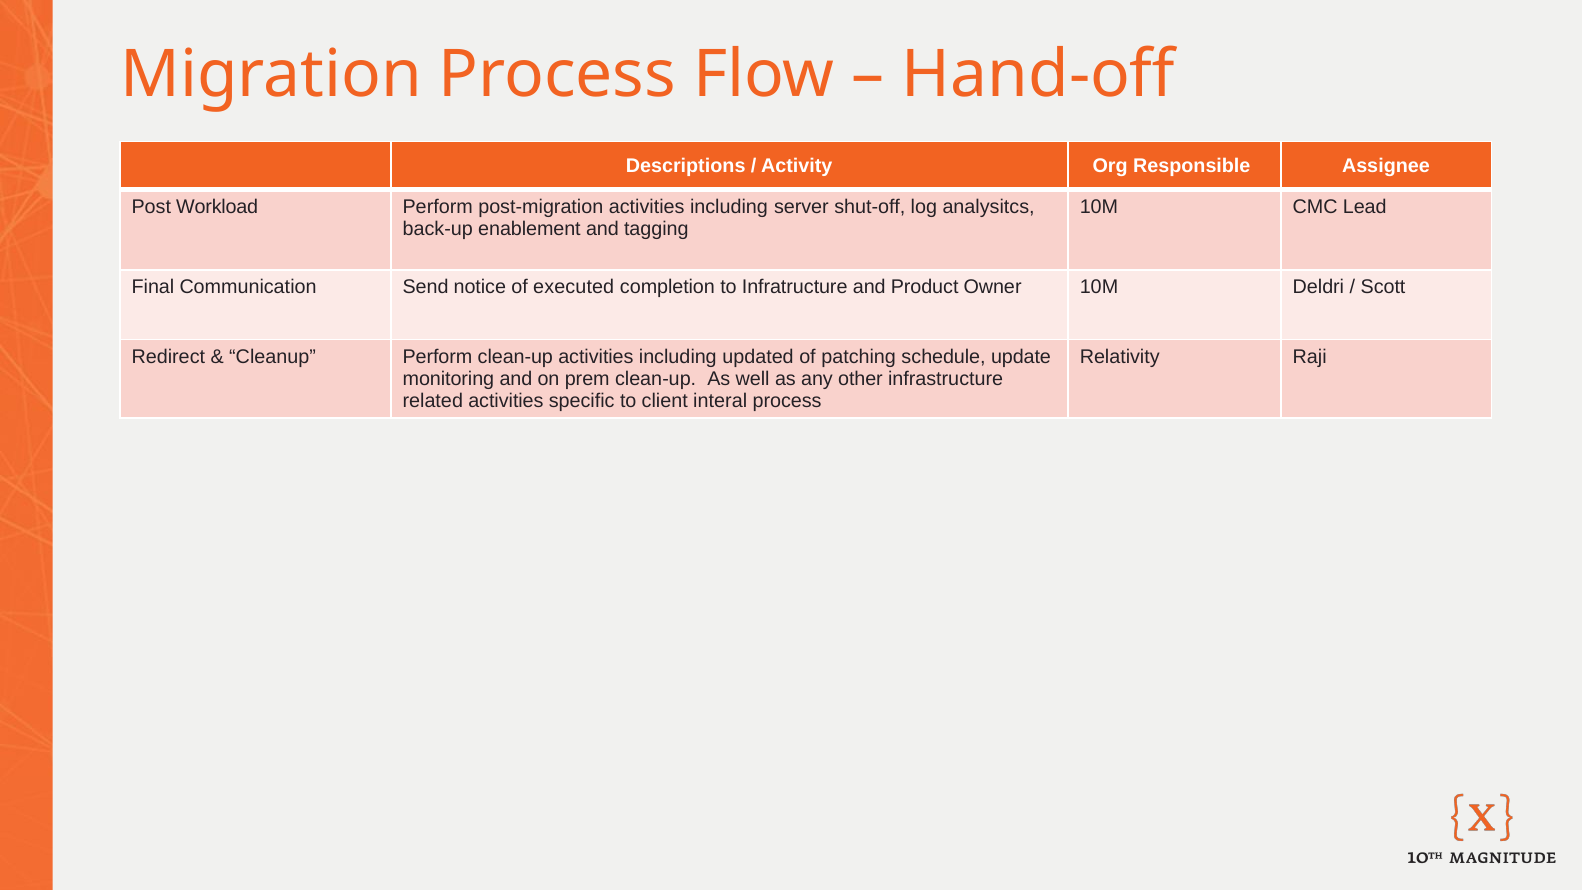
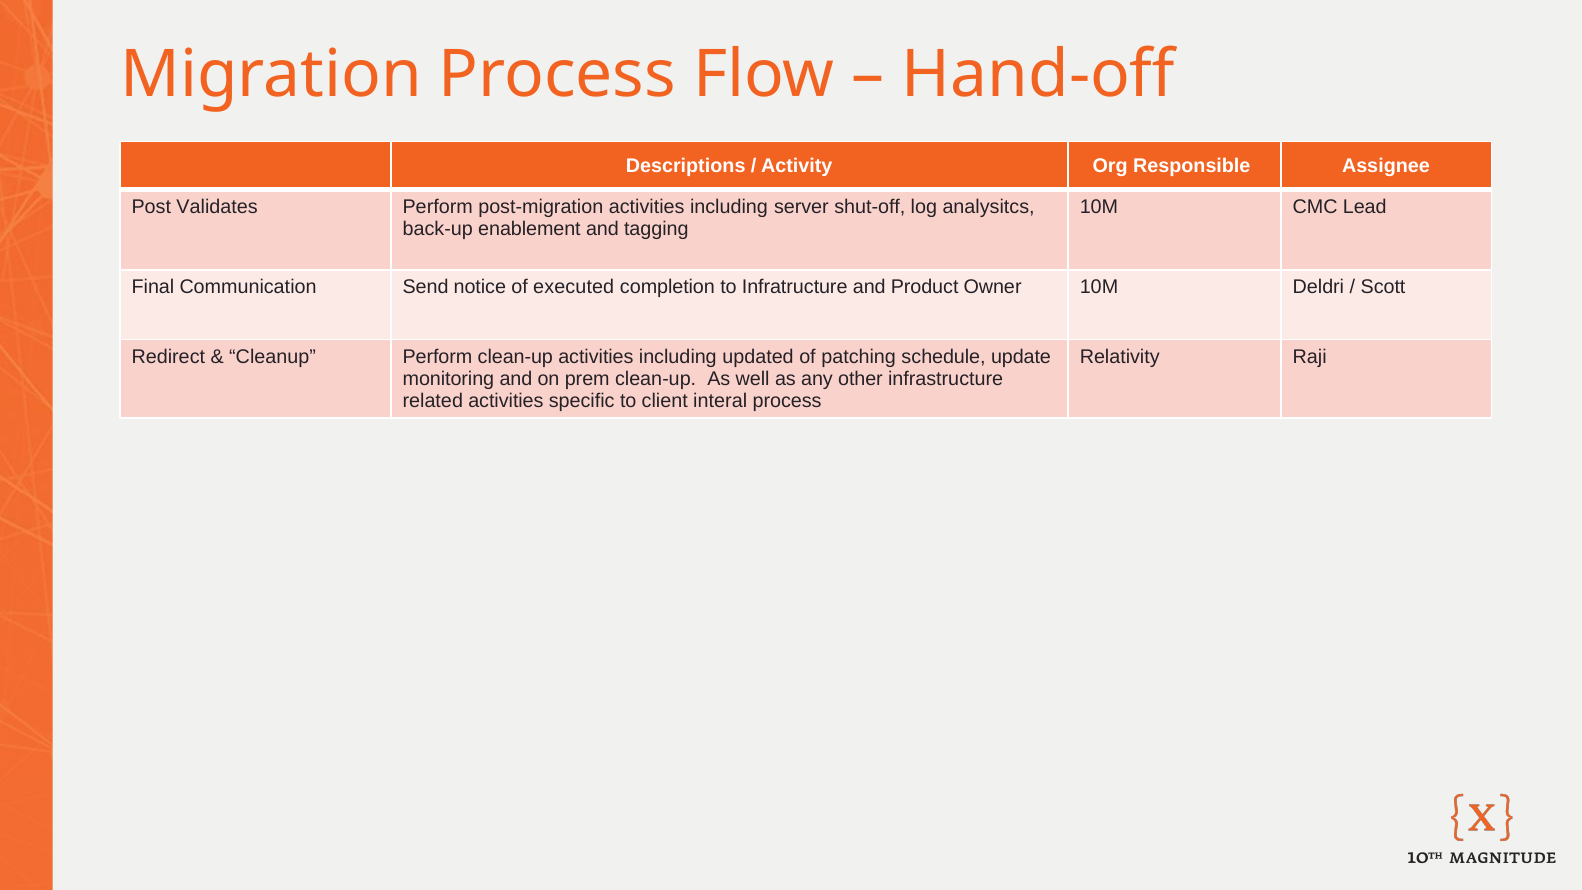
Workload: Workload -> Validates (217, 207)
